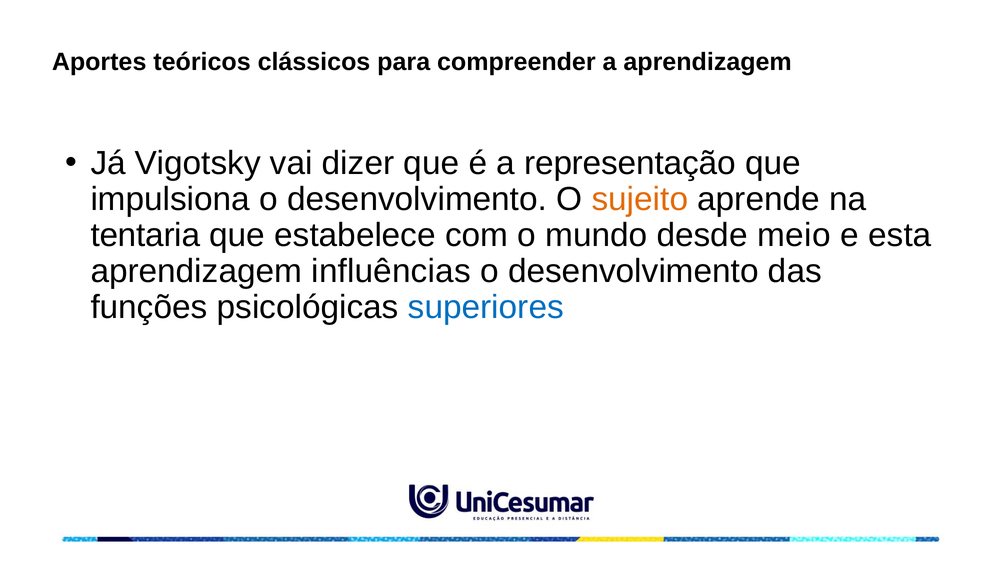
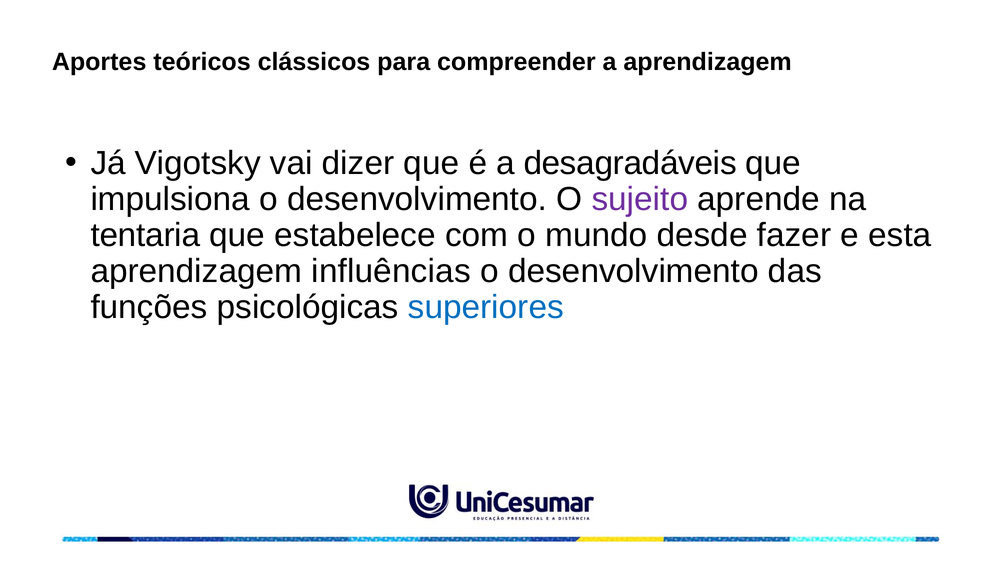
representação: representação -> desagradáveis (630, 163)
sujeito colour: orange -> purple (640, 199)
meio: meio -> fazer (794, 235)
